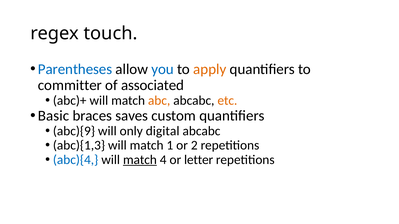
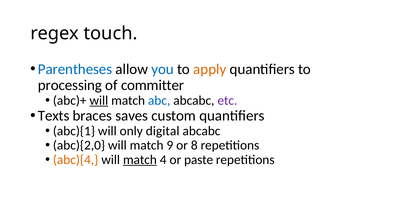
committer: committer -> processing (70, 85)
associated: associated -> committer (153, 85)
will underline: none -> present (99, 101)
abc colour: orange -> blue (159, 101)
etc colour: orange -> purple (227, 101)
Basic: Basic -> Texts (54, 116)
abc){9: abc){9 -> abc){1 (74, 131)
abc){1,3: abc){1,3 -> abc){2,0 (79, 146)
1: 1 -> 9 (170, 146)
2: 2 -> 8 (194, 146)
abc){4 colour: blue -> orange (76, 160)
letter: letter -> paste (199, 160)
